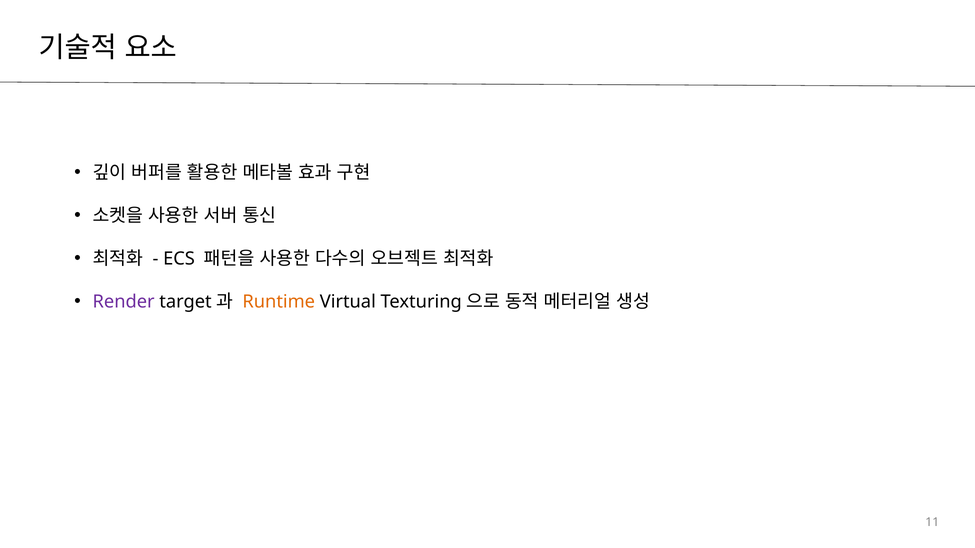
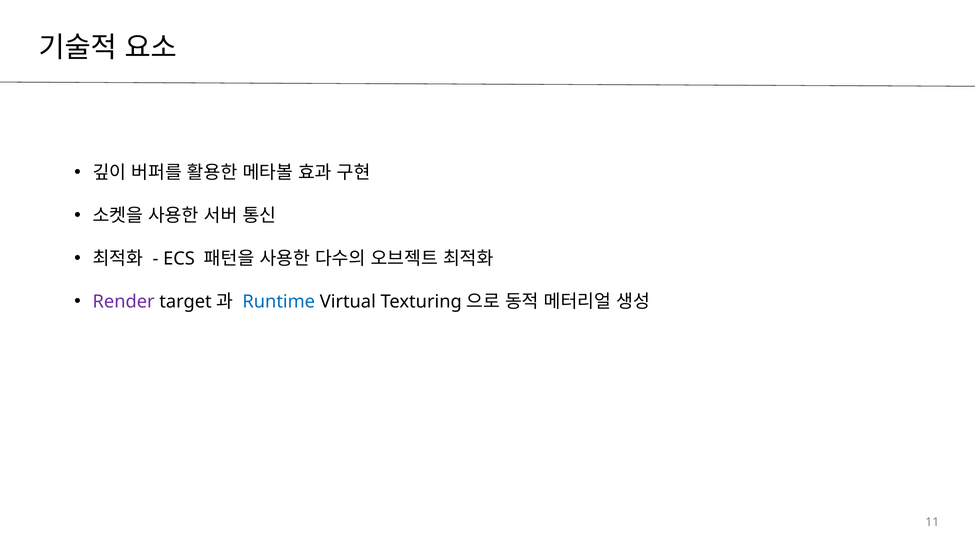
Runtime colour: orange -> blue (279, 302)
